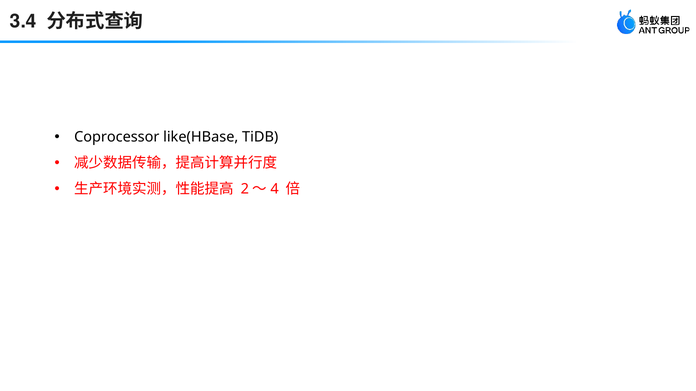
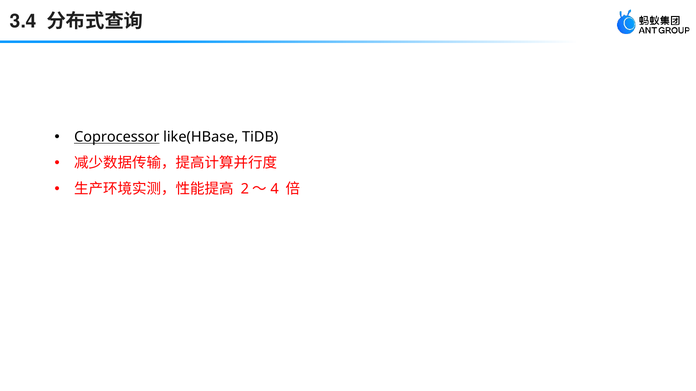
Coprocessor underline: none -> present (117, 137)
